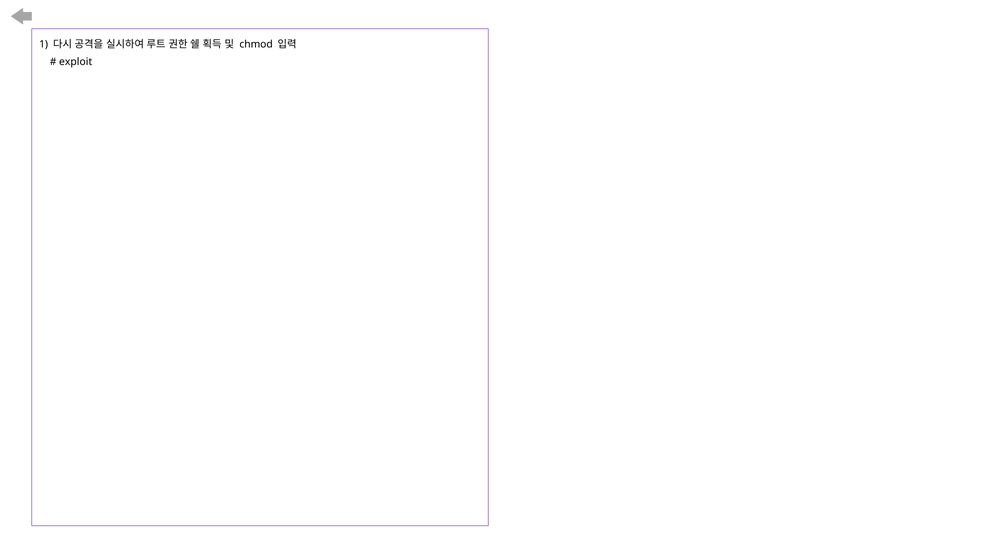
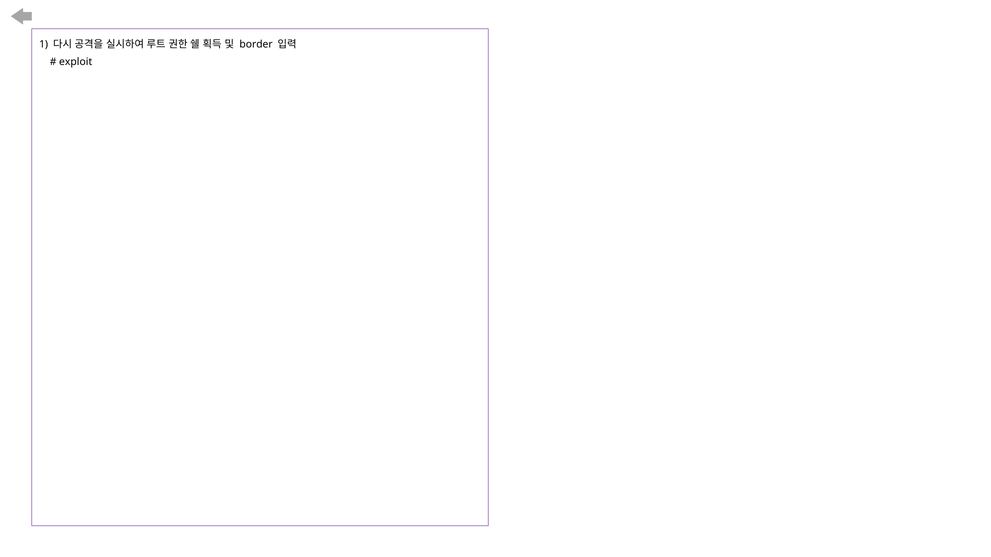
chmod: chmod -> border (256, 44)
